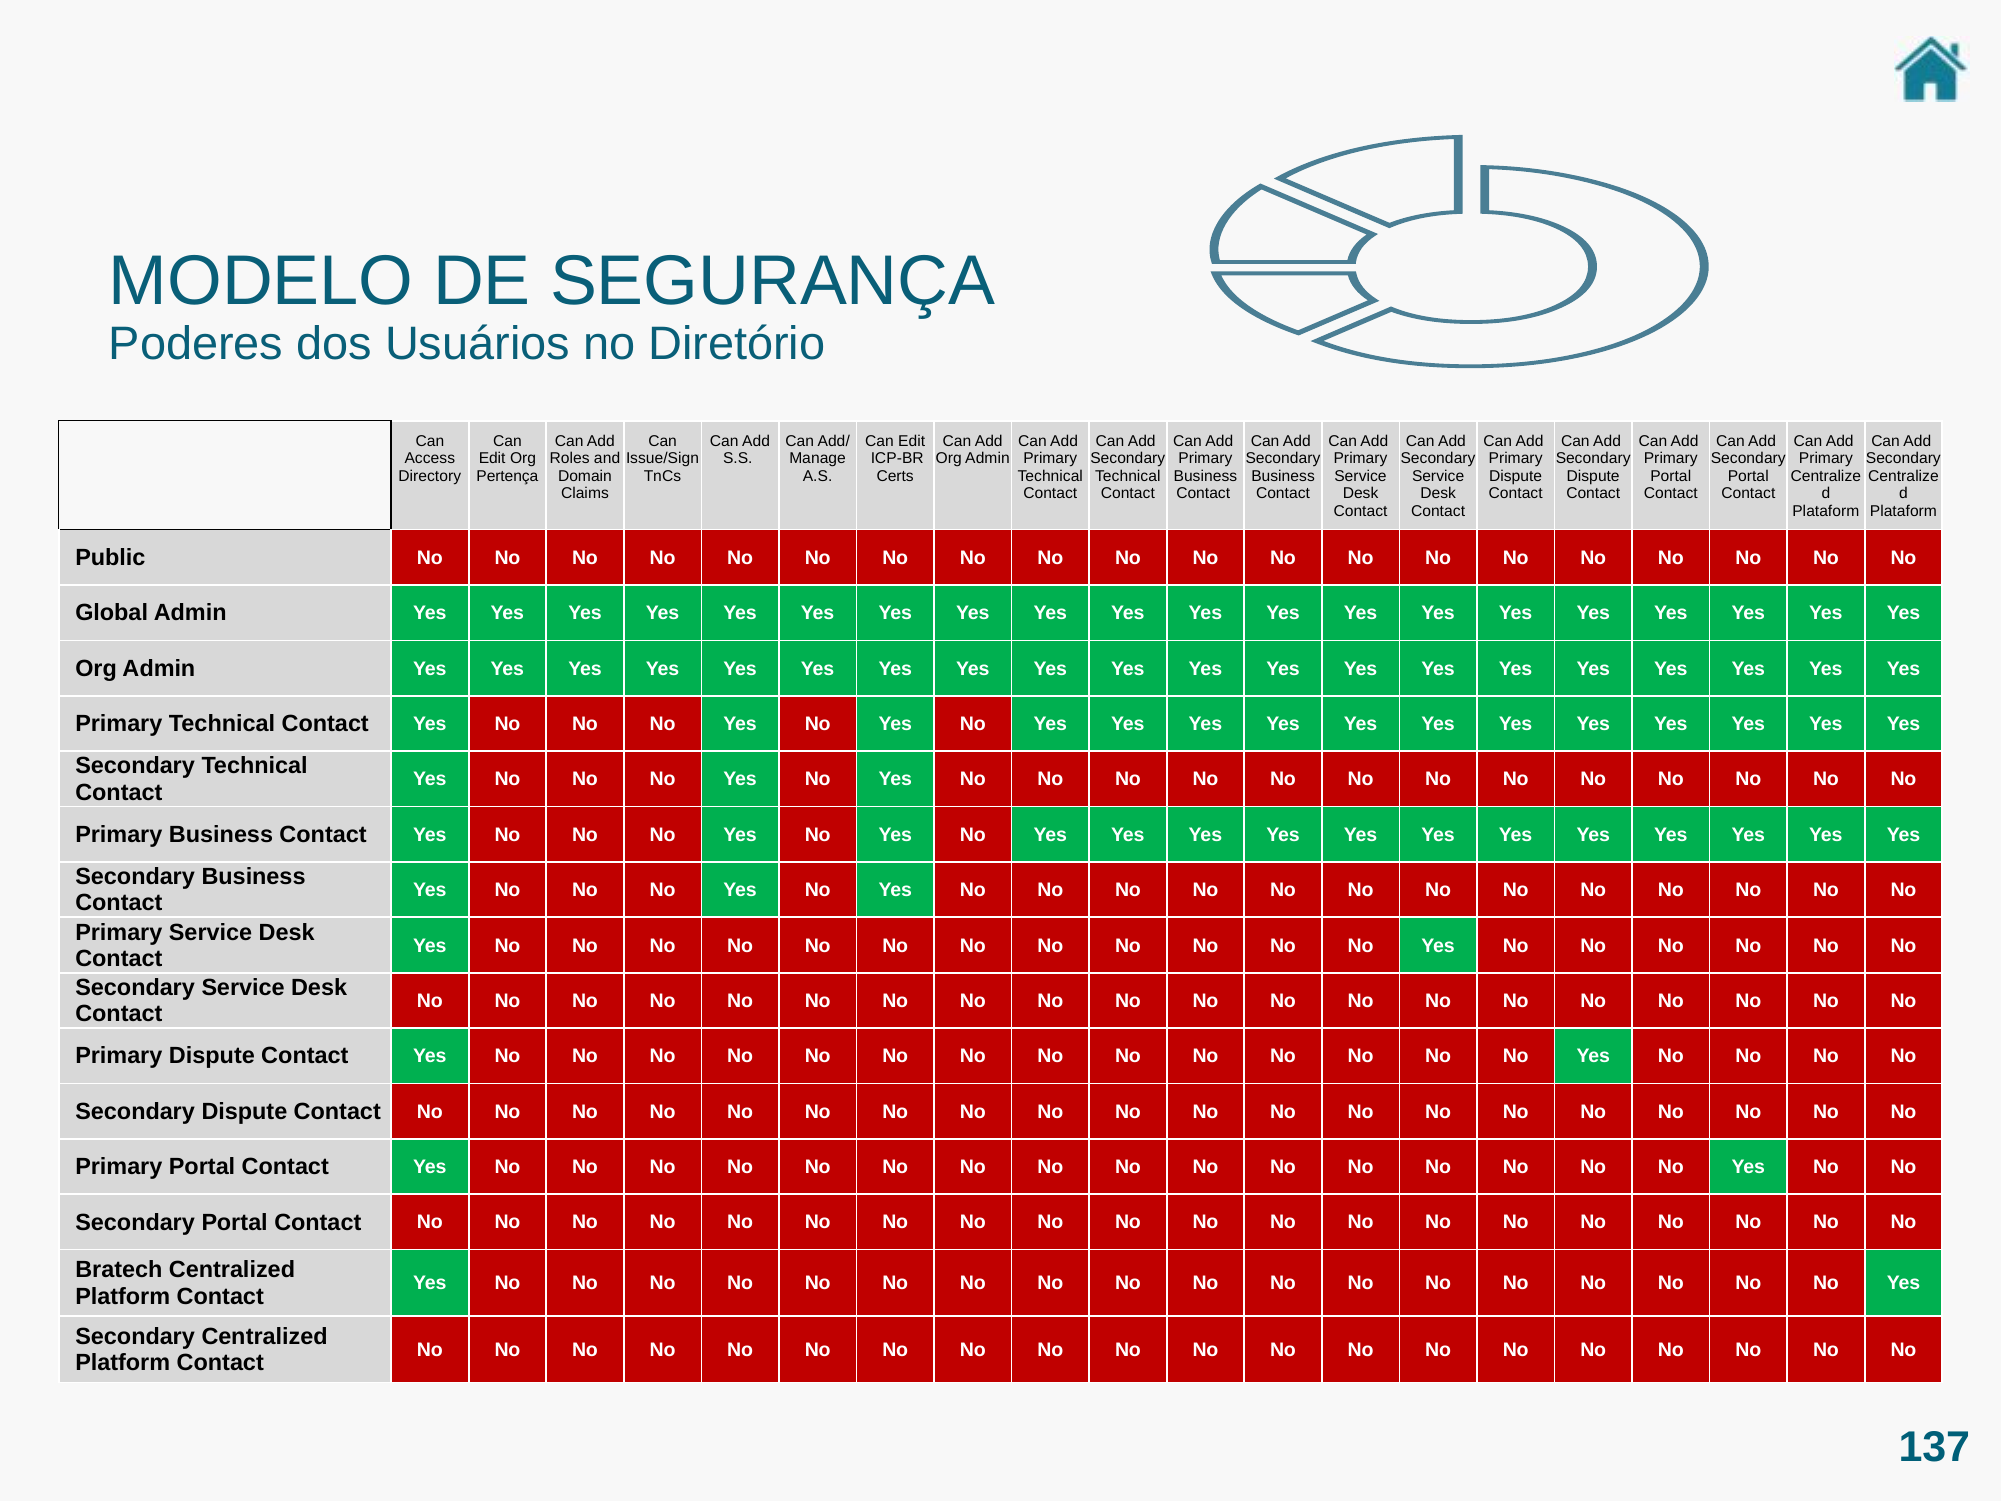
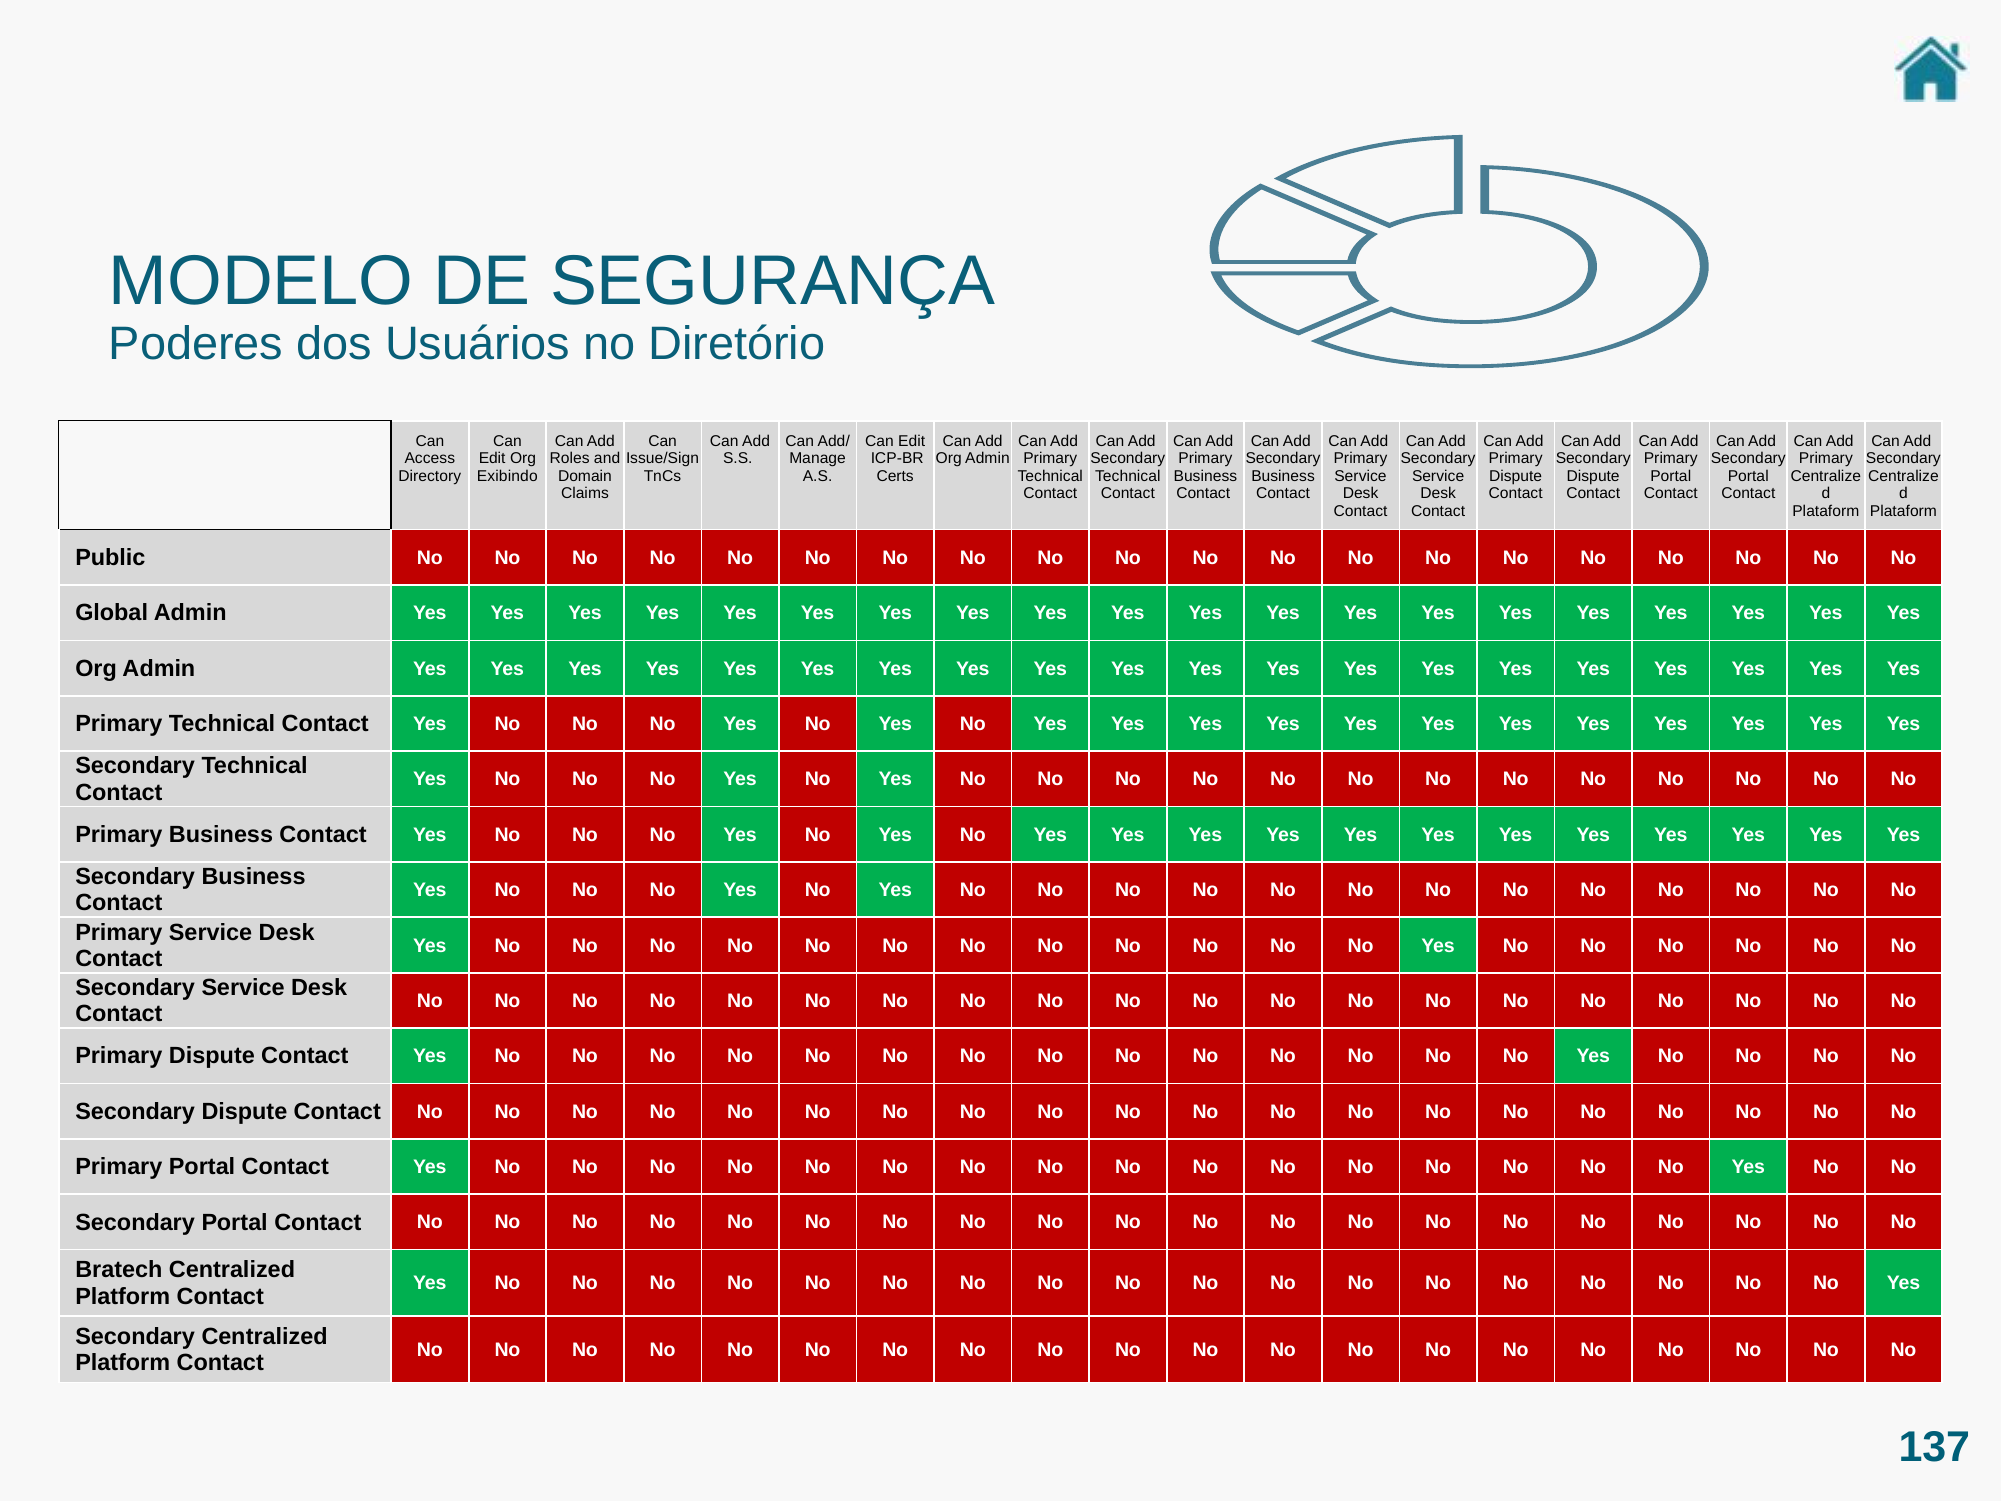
Pertença: Pertença -> Exibindo (507, 476)
